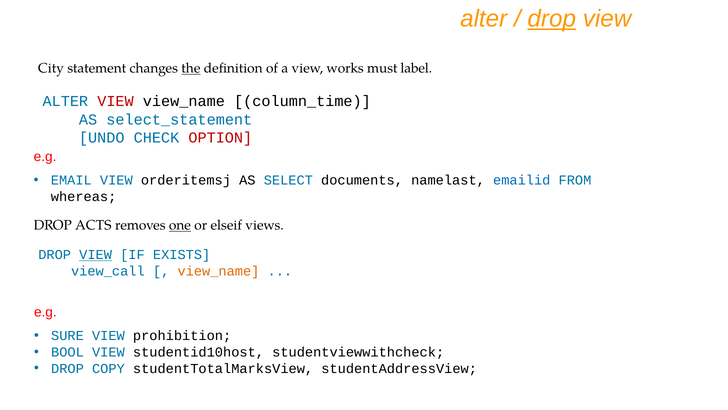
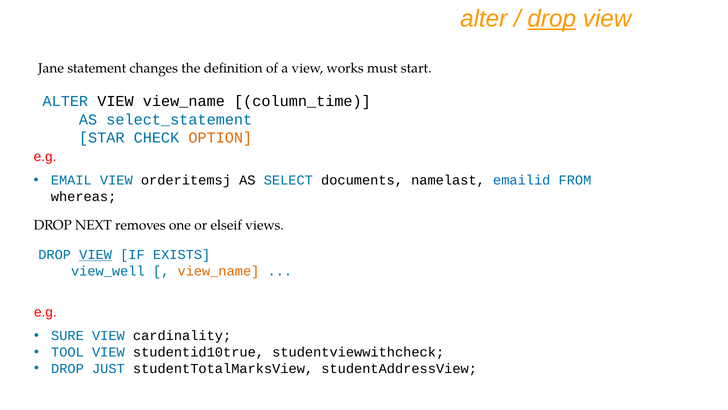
City: City -> Jane (51, 68)
the underline: present -> none (191, 68)
label: label -> start (416, 68)
VIEW colour: red -> black (115, 101)
UNDO: UNDO -> STAR (102, 138)
OPTION colour: red -> orange (220, 138)
ACTS: ACTS -> NEXT (93, 225)
one underline: present -> none (180, 225)
view_call: view_call -> view_well (108, 271)
prohibition: prohibition -> cardinality (182, 335)
BOOL: BOOL -> TOOL (67, 352)
studentid10host: studentid10host -> studentid10true (198, 352)
COPY: COPY -> JUST (108, 368)
